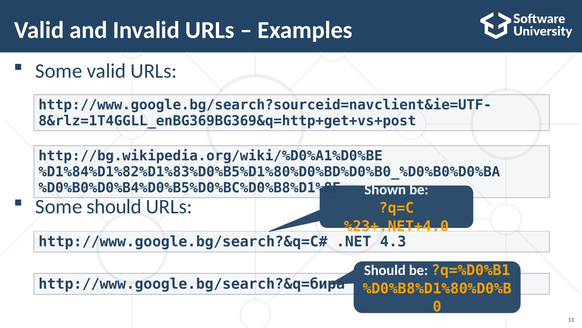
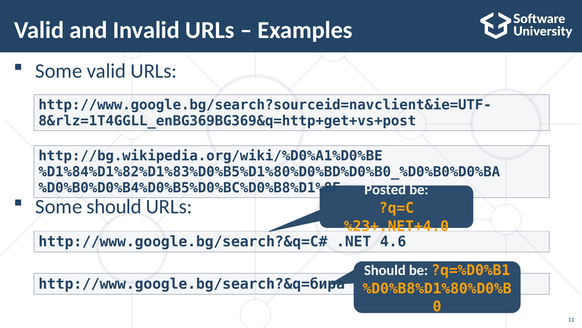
Shown: Shown -> Posted (385, 189)
4.3: 4.3 -> 4.6 (393, 241)
